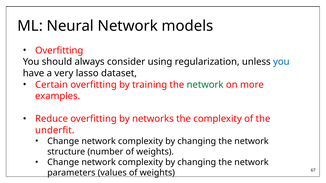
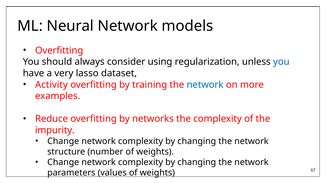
Certain: Certain -> Activity (51, 85)
network colour: green -> blue (205, 85)
underfit: underfit -> impurity (55, 130)
